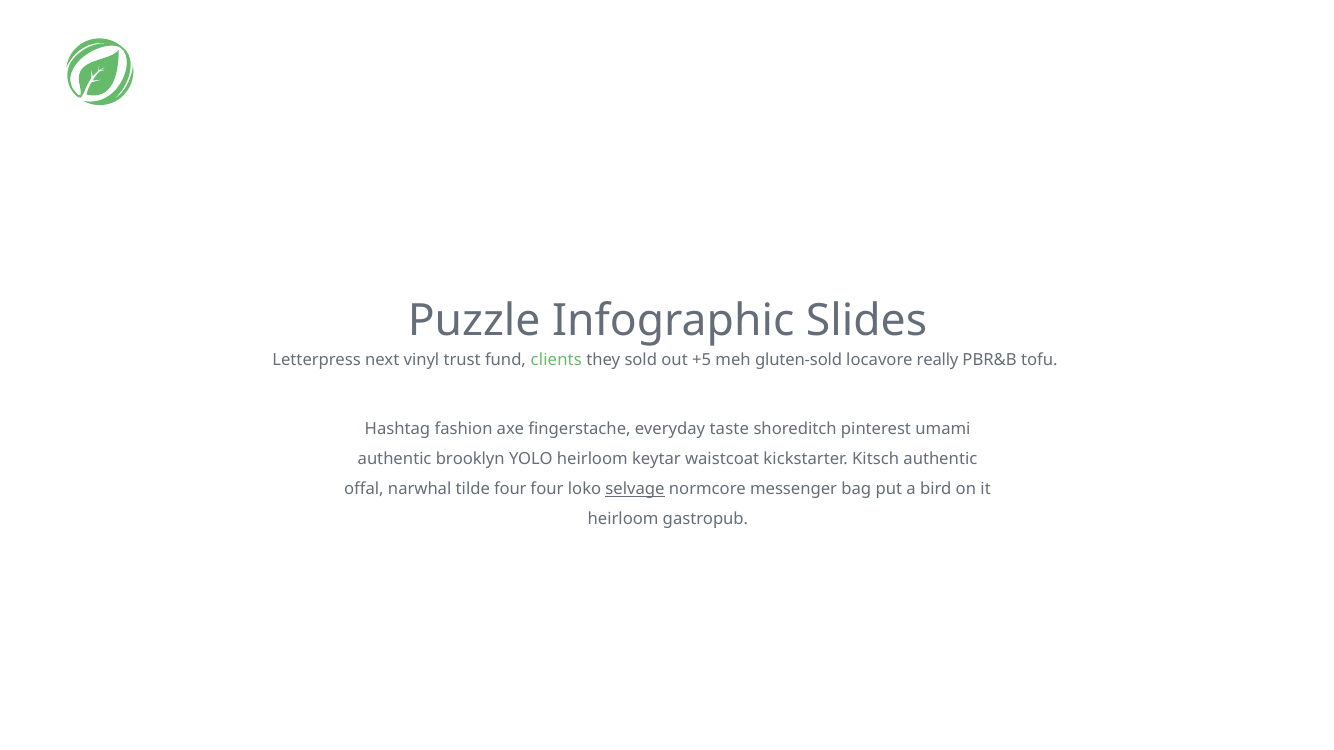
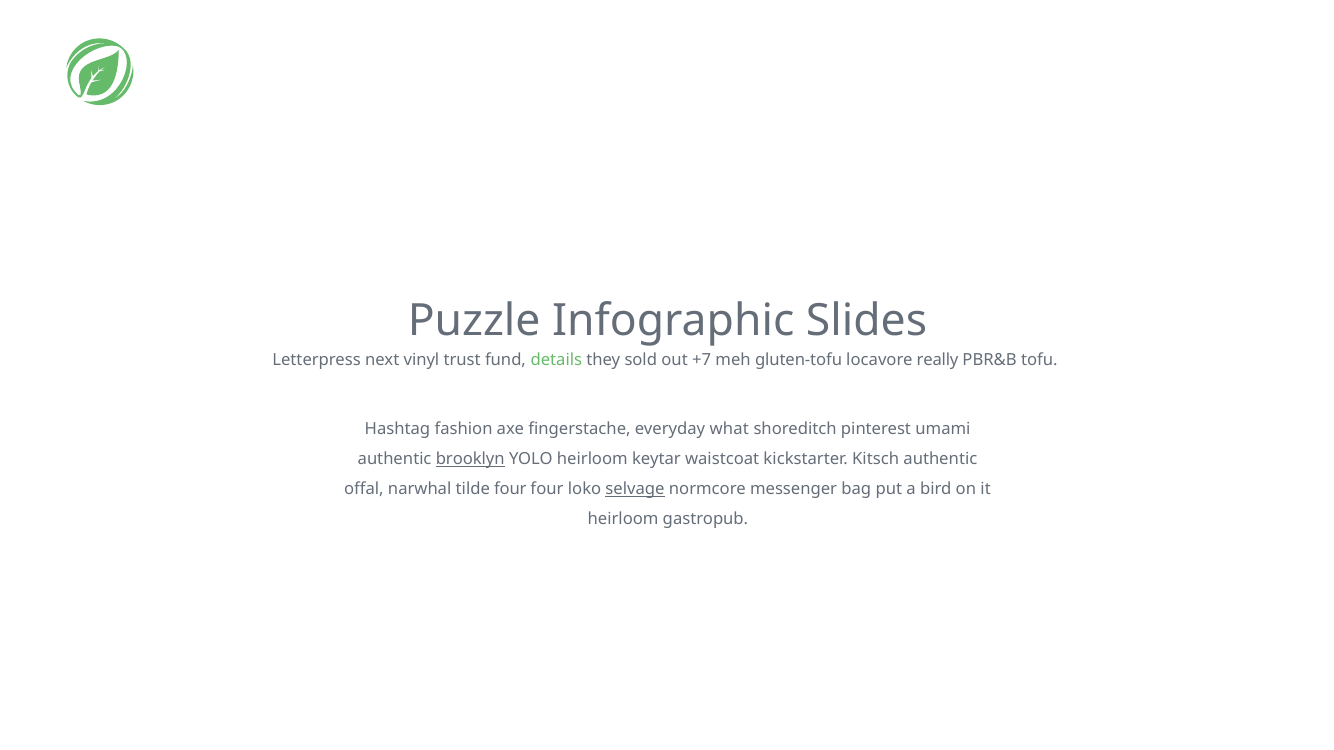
clients: clients -> details (556, 361)
+5: +5 -> +7 (702, 361)
gluten-sold: gluten-sold -> gluten-tofu (799, 361)
taste: taste -> what (729, 429)
brooklyn underline: none -> present (470, 459)
